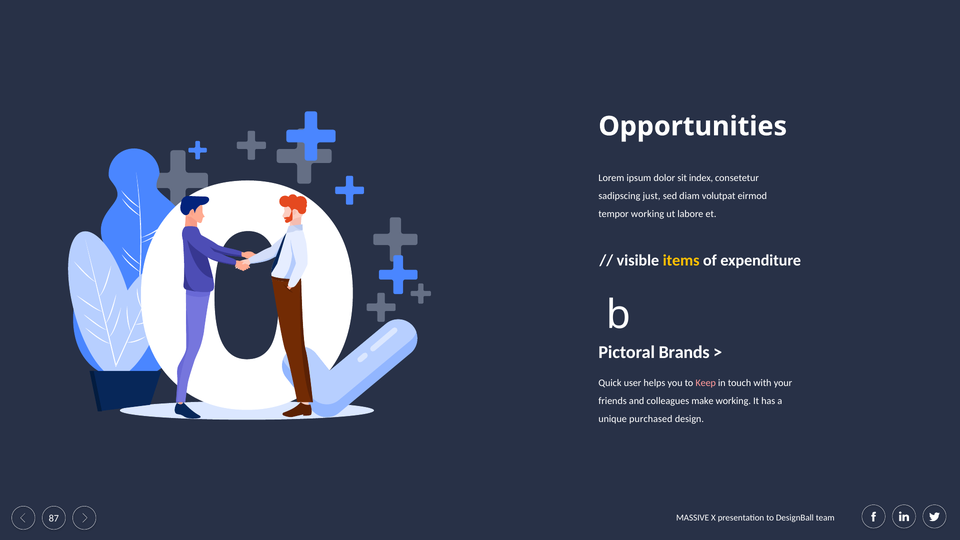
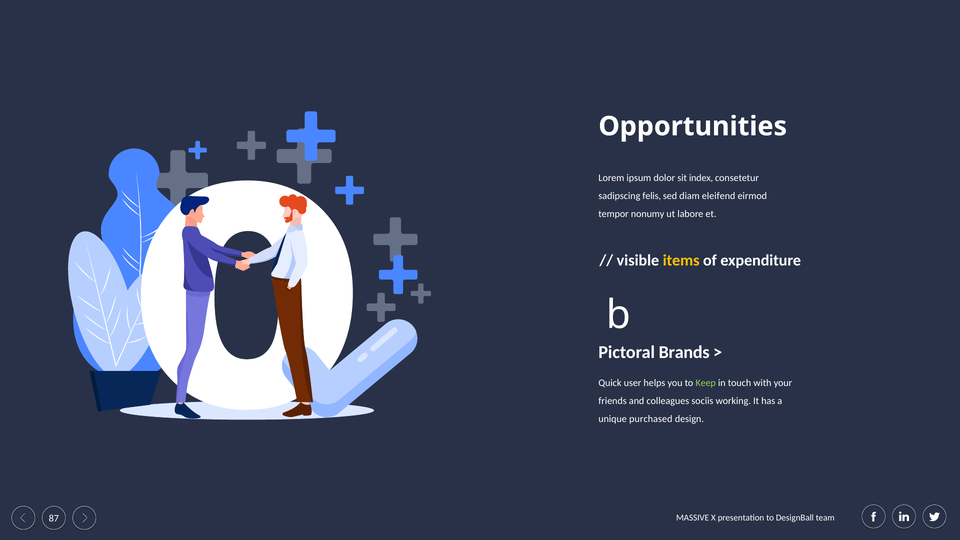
just: just -> felis (652, 196)
volutpat: volutpat -> eleifend (719, 196)
tempor working: working -> nonumy (648, 214)
Keep colour: pink -> light green (706, 383)
make: make -> sociis (702, 401)
